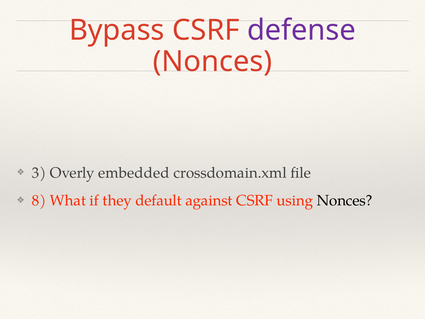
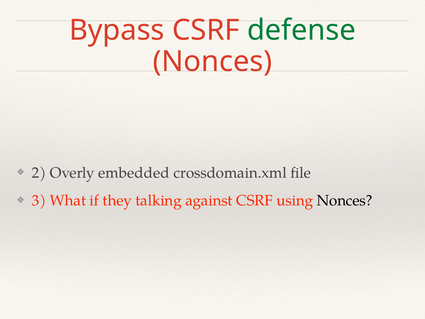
defense colour: purple -> green (301, 30)
3: 3 -> 2 (39, 173)
8: 8 -> 3 (39, 201)
default: default -> talking (159, 201)
